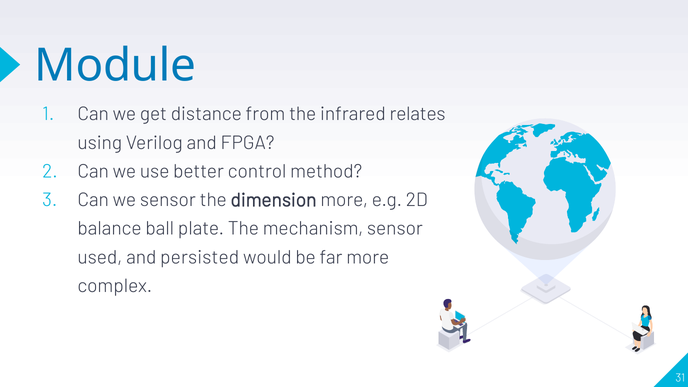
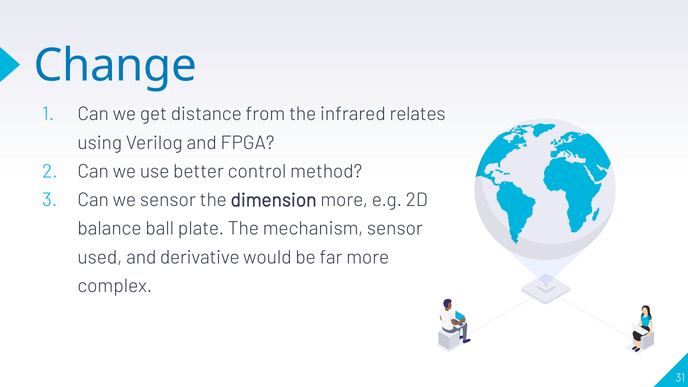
Module: Module -> Change (115, 66)
persisted: persisted -> derivative (200, 257)
